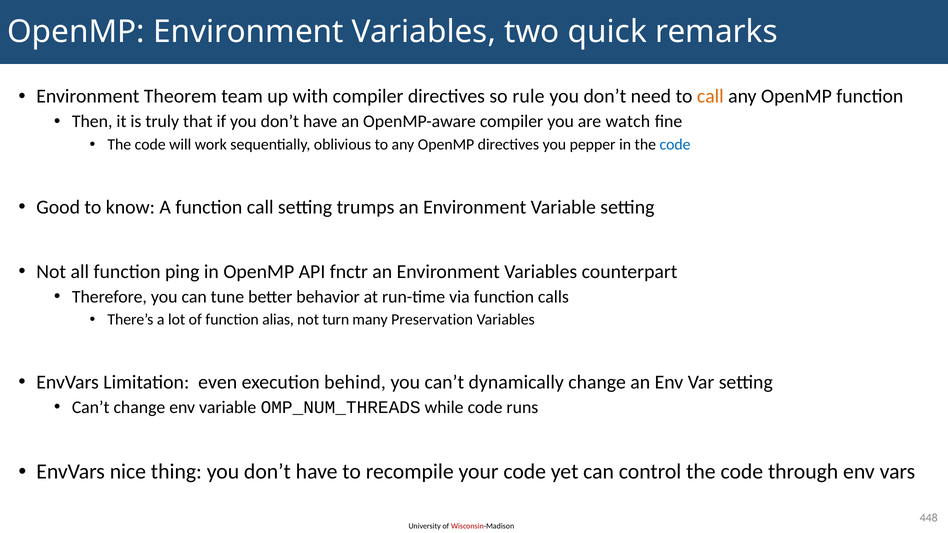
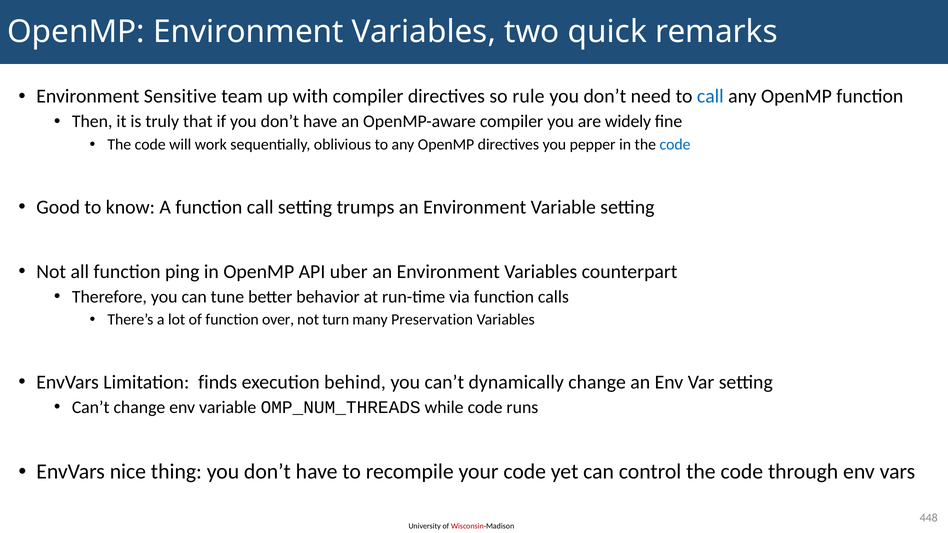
Theorem: Theorem -> Sensitive (180, 96)
call colour: orange -> blue (710, 96)
watch: watch -> widely (628, 122)
fnctr: fnctr -> uber (349, 272)
alias: alias -> over (278, 320)
even: even -> finds (218, 382)
